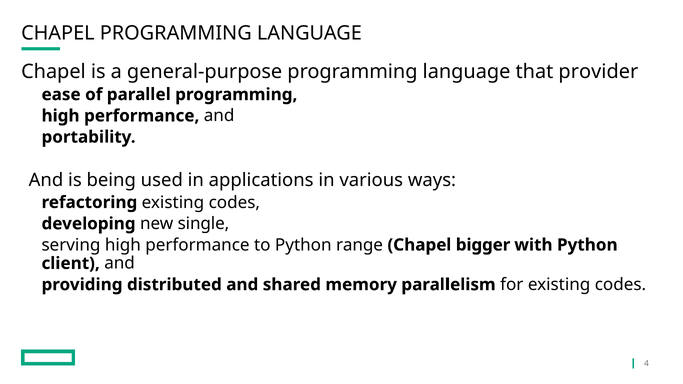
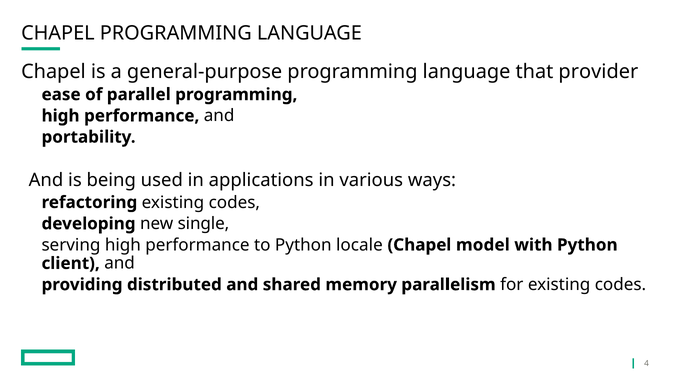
range: range -> locale (359, 245)
bigger: bigger -> model (483, 245)
